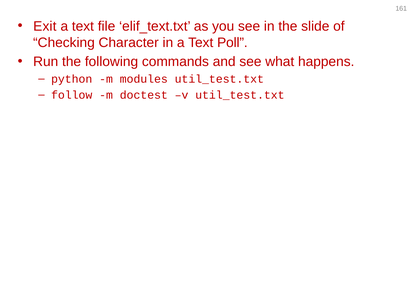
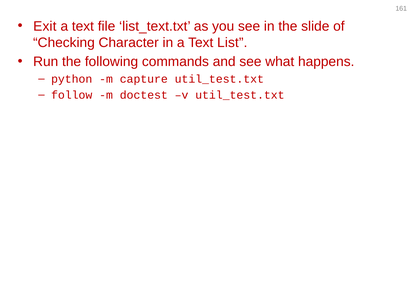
elif_text.txt: elif_text.txt -> list_text.txt (155, 26)
Poll: Poll -> List (232, 43)
modules: modules -> capture (144, 79)
